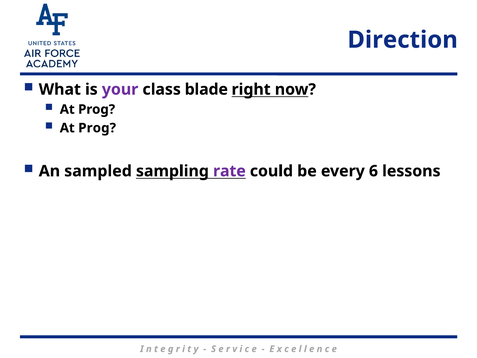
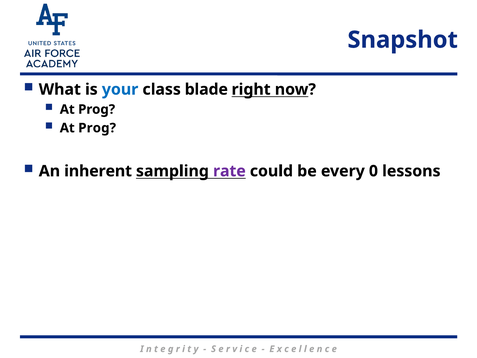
Direction: Direction -> Snapshot (403, 40)
your colour: purple -> blue (120, 89)
sampled: sampled -> inherent (98, 171)
6: 6 -> 0 (373, 171)
